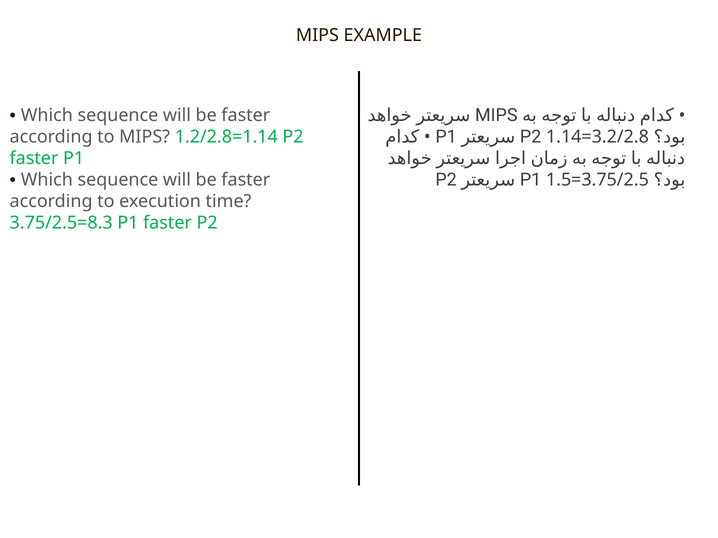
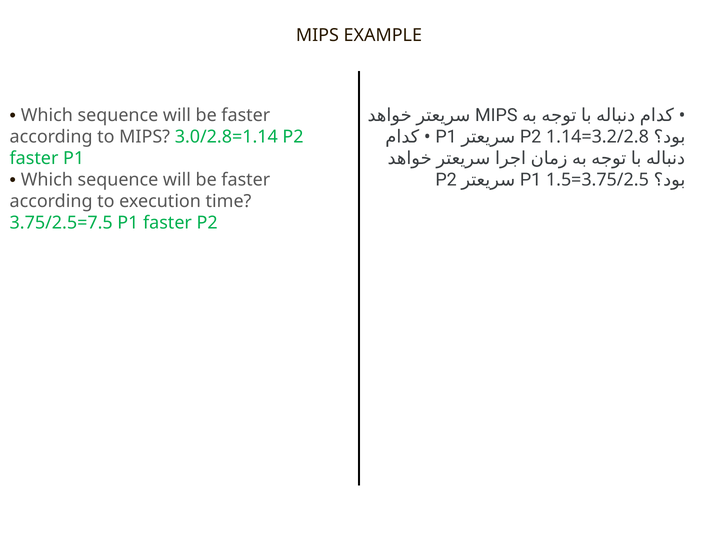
1.2/2.8=1.14: 1.2/2.8=1.14 -> 3.0/2.8=1.14 (226, 137)
3.75/2.5=8.3: 3.75/2.5=8.3 -> 3.75/2.5=7.5 (61, 223)
